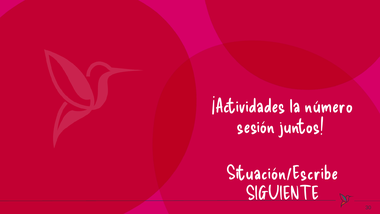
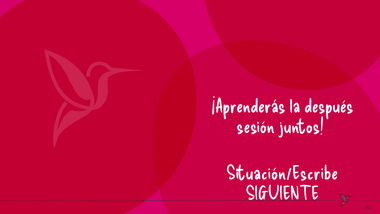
¡Actividades: ¡Actividades -> ¡Aprenderás (249, 106)
número: número -> después (329, 106)
